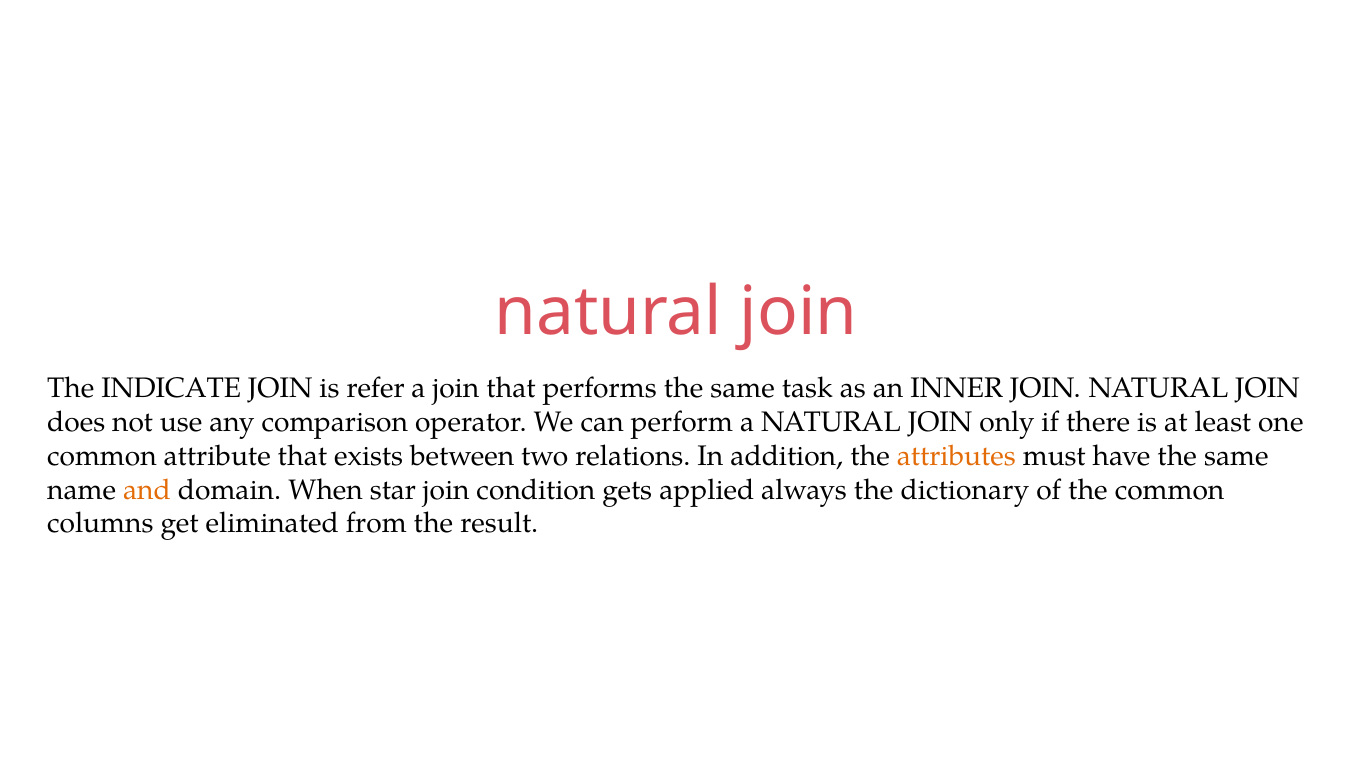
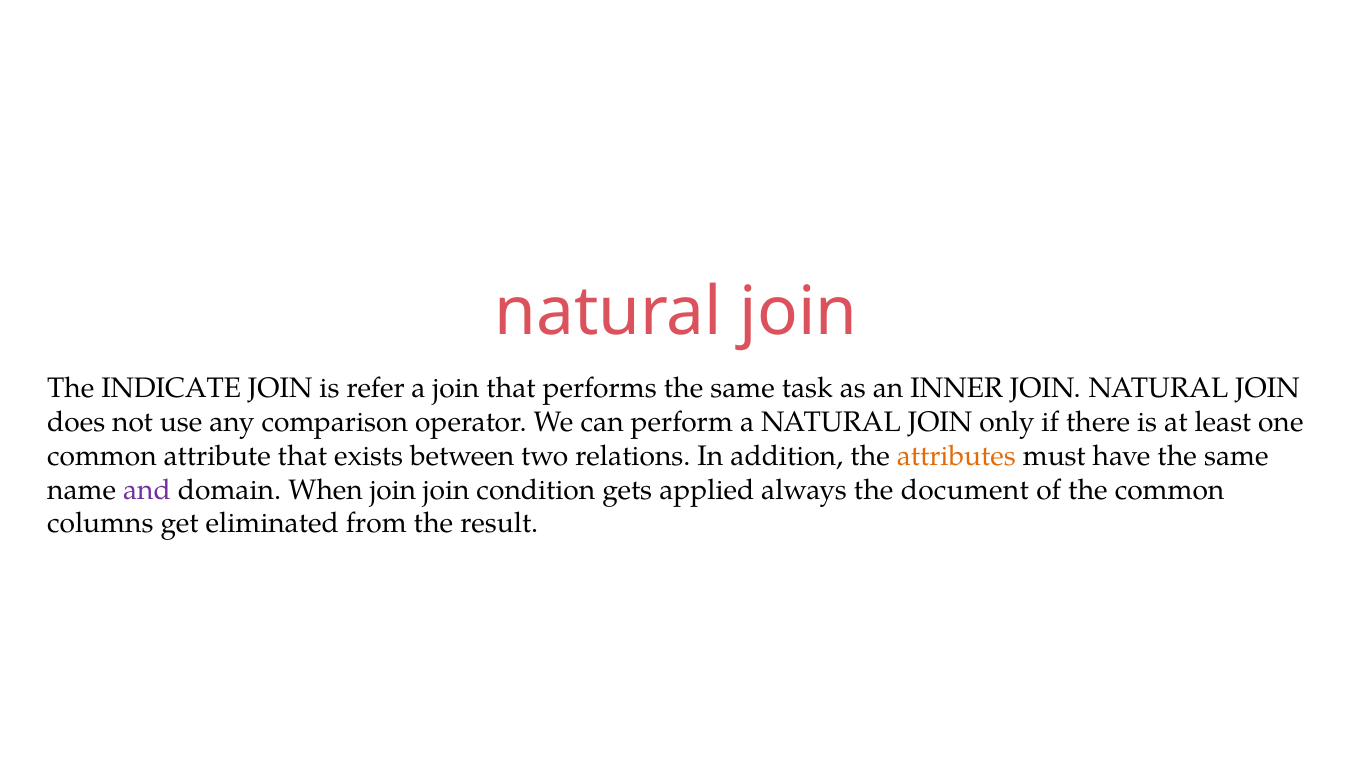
and colour: orange -> purple (147, 489)
When star: star -> join (393, 489)
dictionary: dictionary -> document (965, 489)
